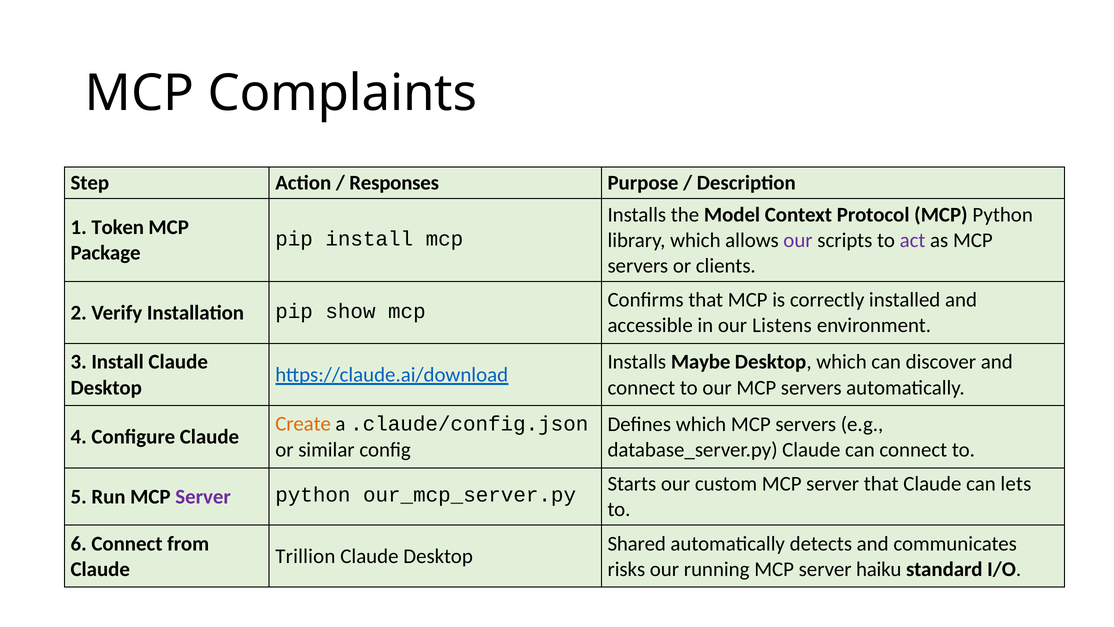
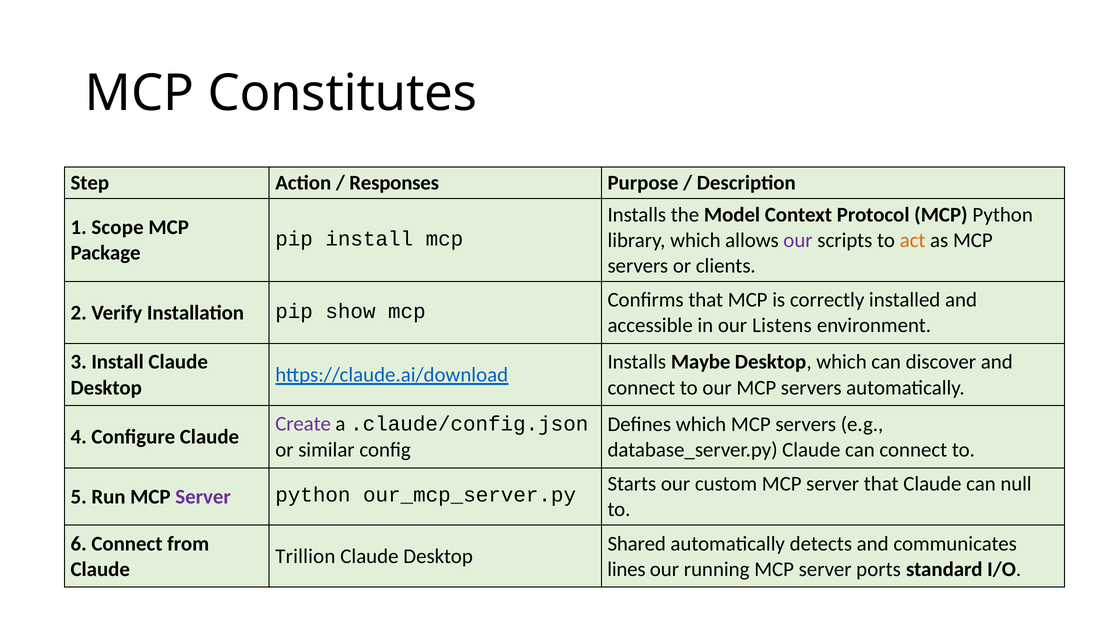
Complaints: Complaints -> Constitutes (342, 94)
Token: Token -> Scope (118, 227)
act colour: purple -> orange (913, 240)
Create colour: orange -> purple (303, 424)
lets: lets -> null (1016, 484)
risks: risks -> lines (626, 569)
haiku: haiku -> ports (879, 569)
